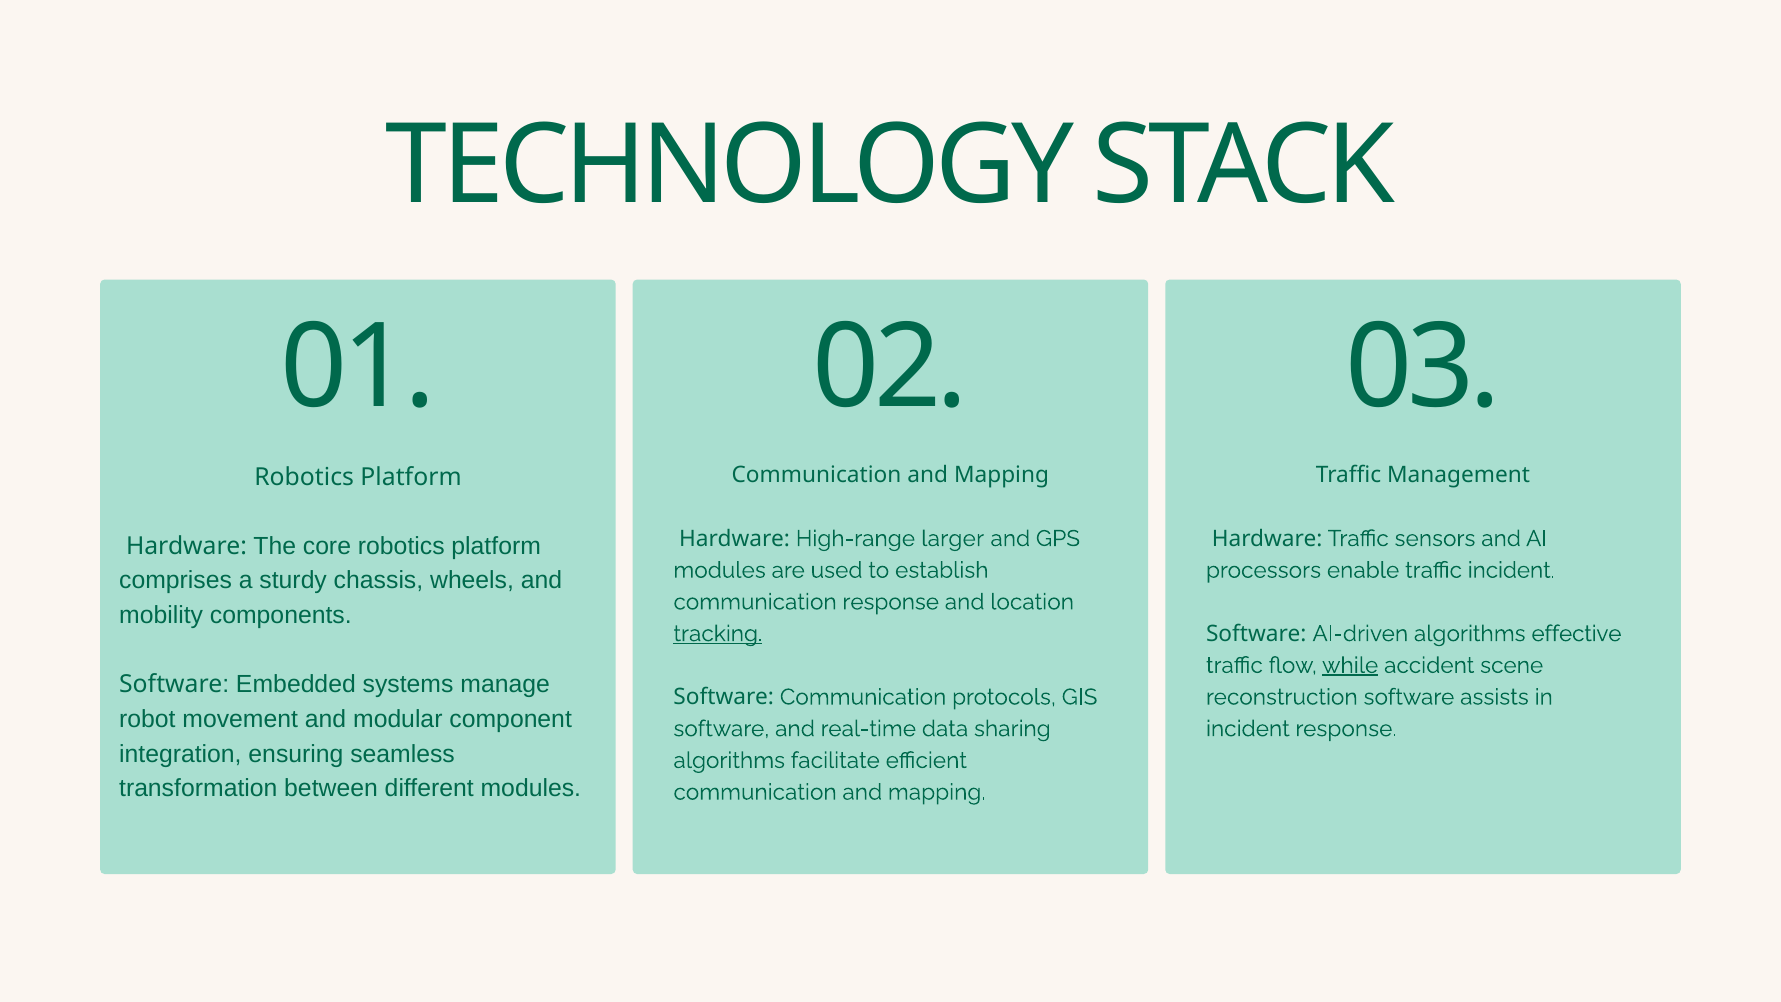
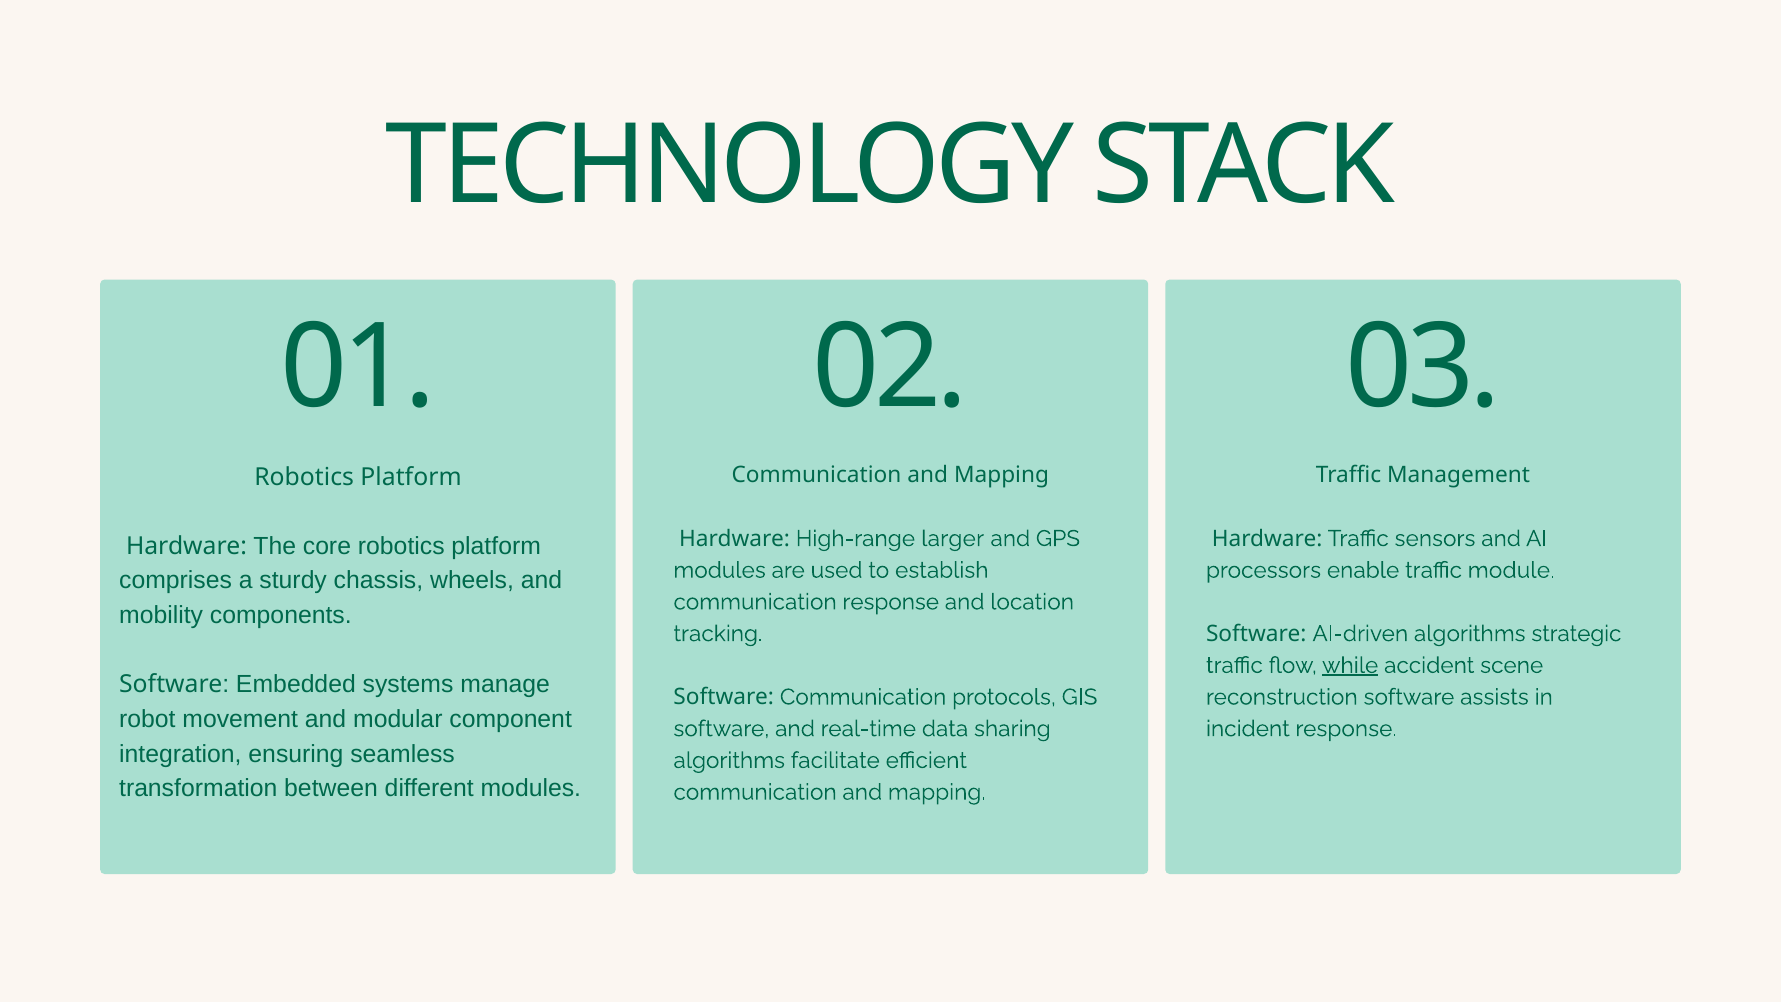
traffic incident: incident -> module (1511, 570)
tracking underline: present -> none (718, 634)
effective: effective -> strategic (1576, 634)
